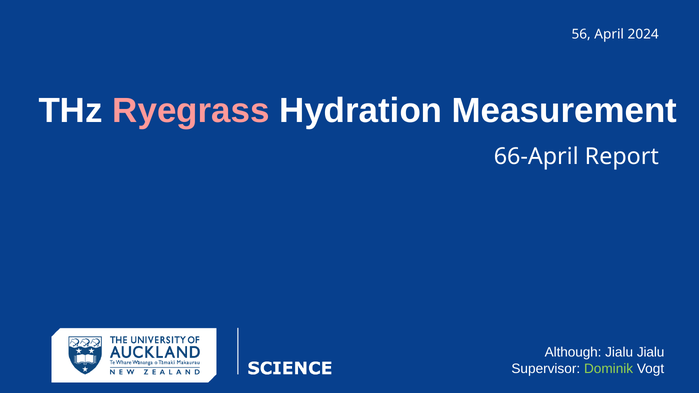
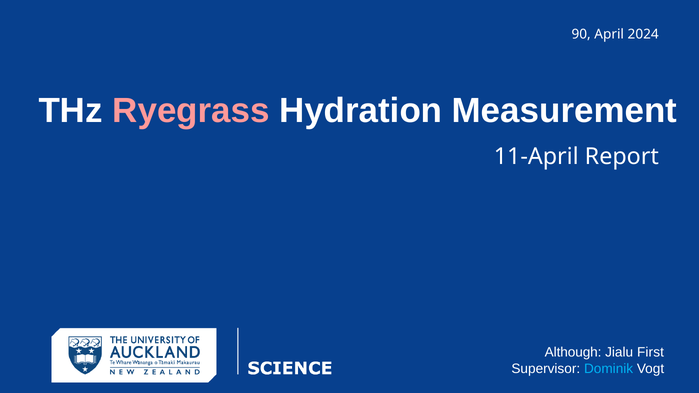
56: 56 -> 90 (581, 34)
66-April: 66-April -> 11-April (536, 157)
Jialu Jialu: Jialu -> First (650, 353)
Dominik colour: light green -> light blue (609, 369)
